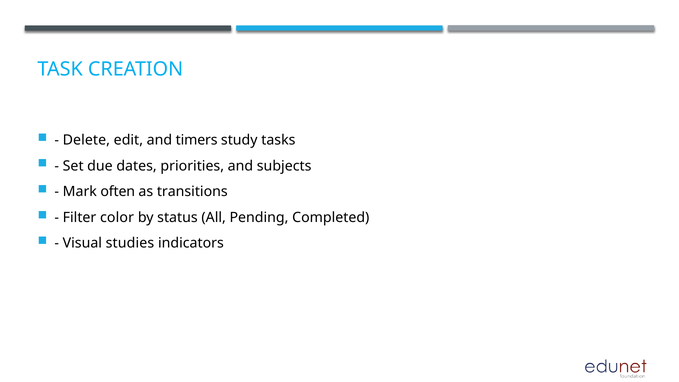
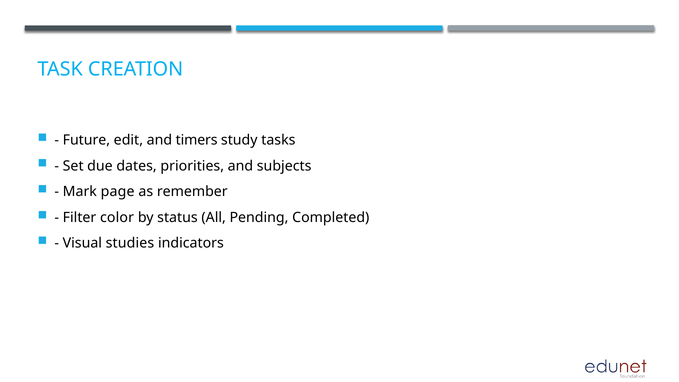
Delete: Delete -> Future (86, 140)
often: often -> page (118, 192)
transitions: transitions -> remember (192, 192)
